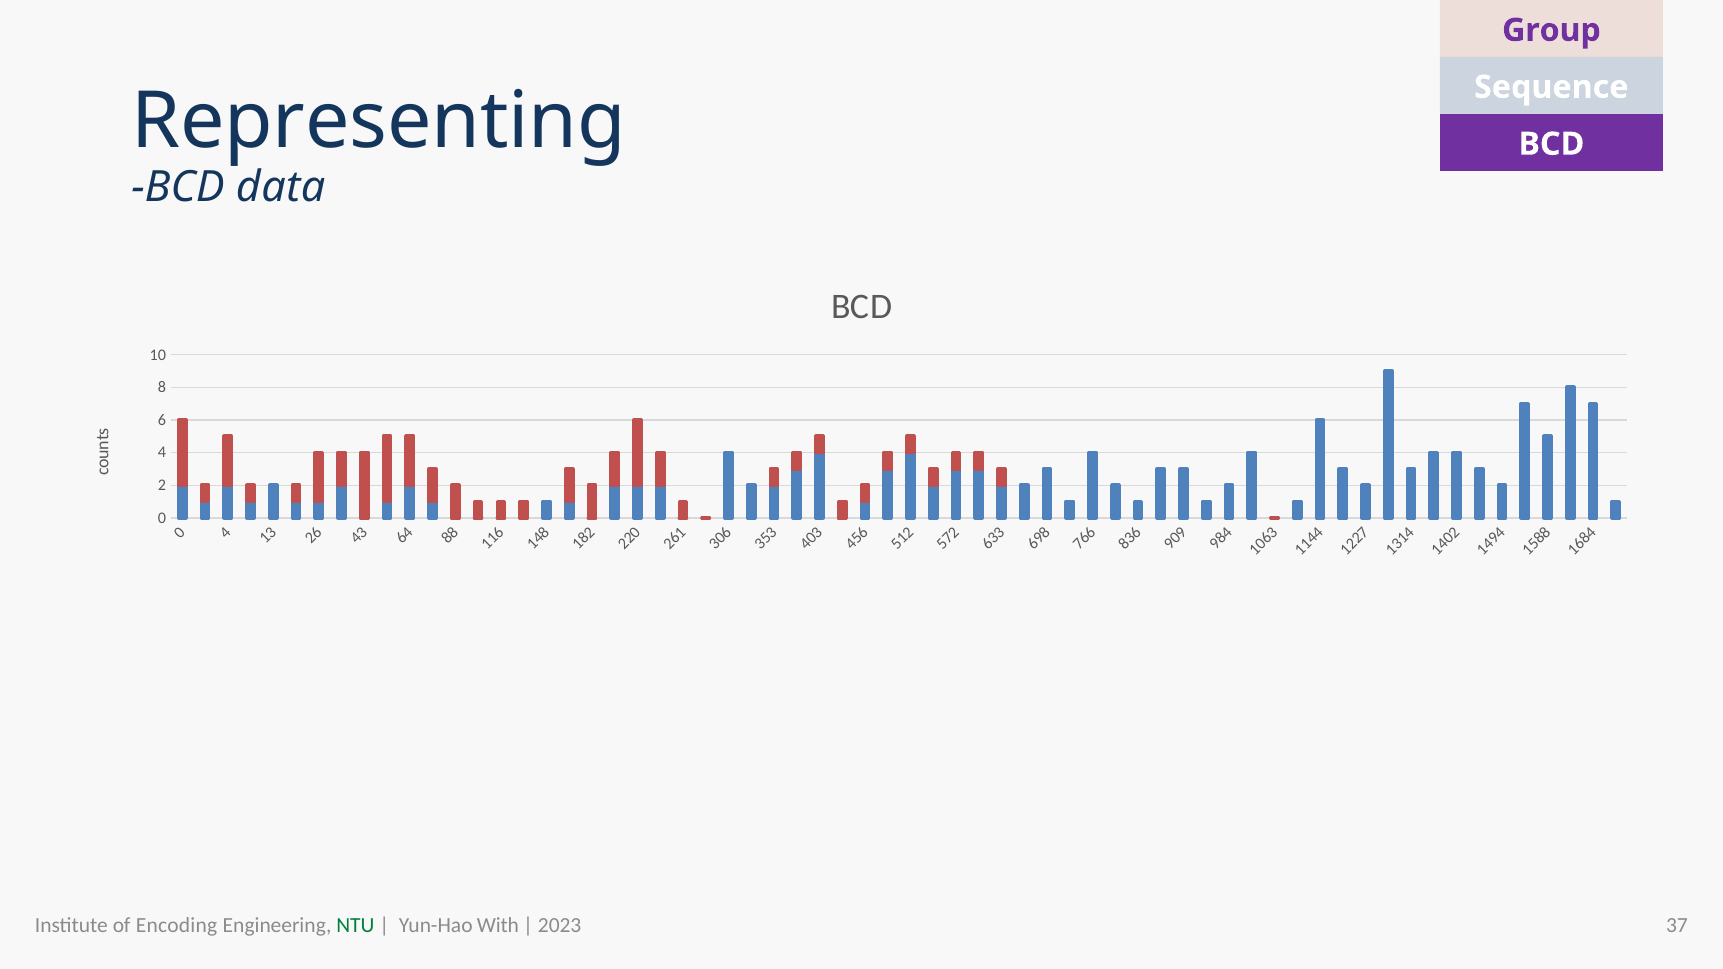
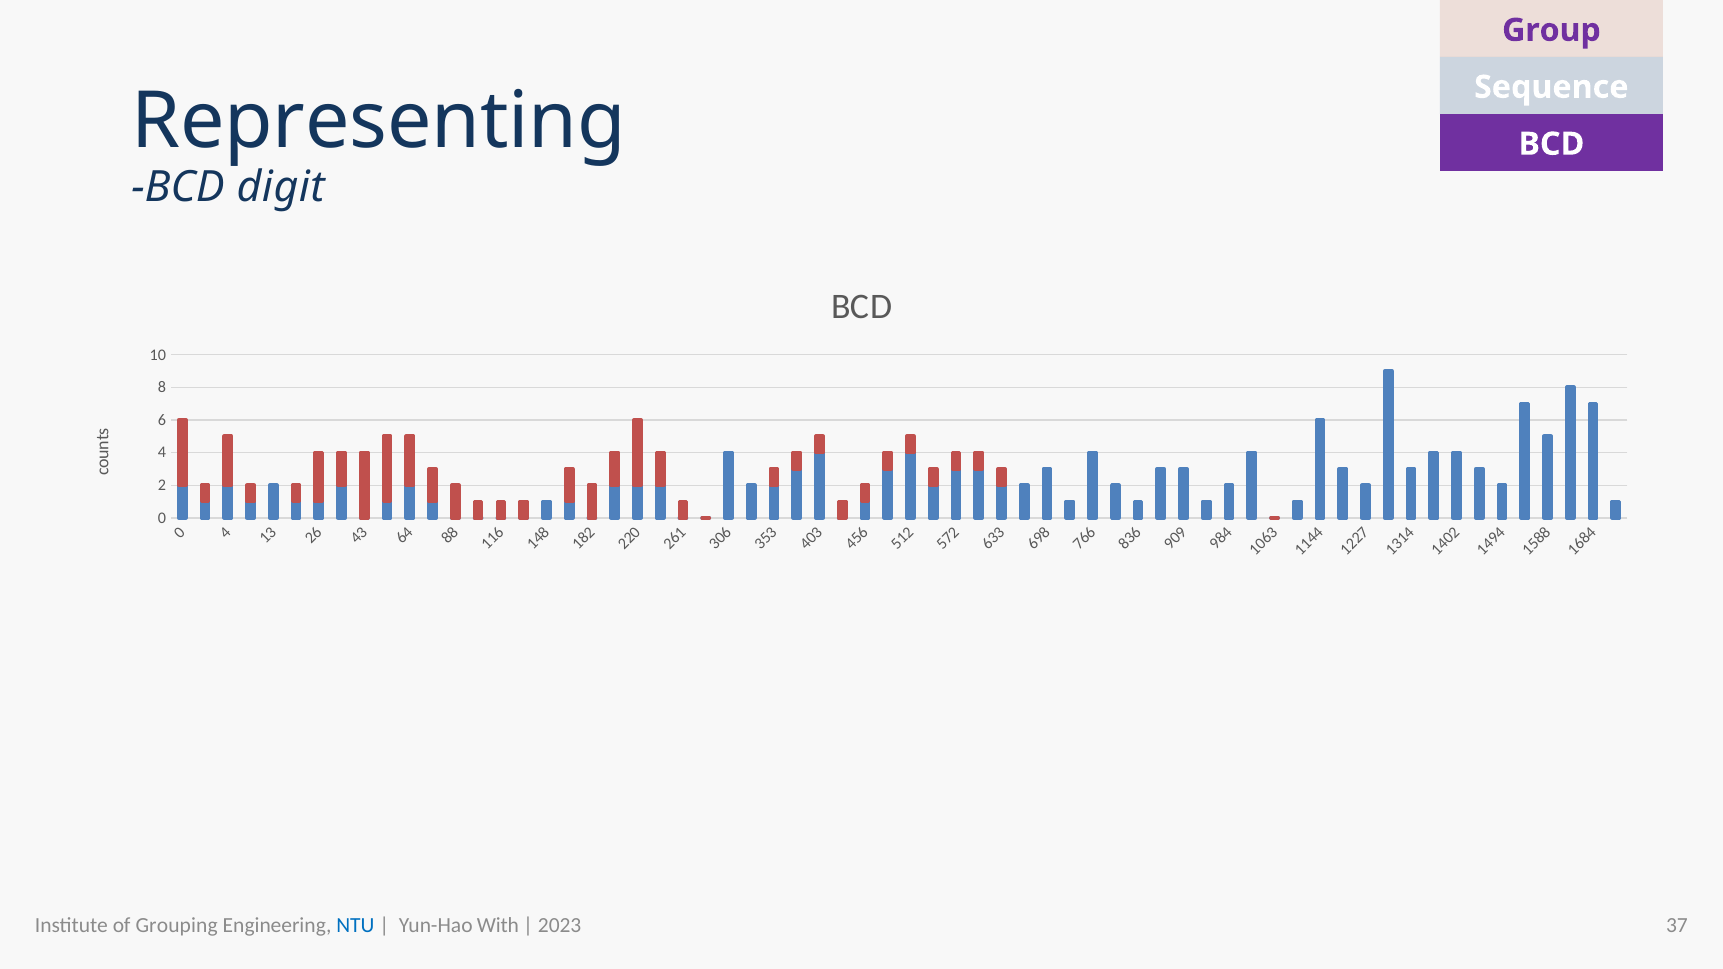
data: data -> digit (281, 188)
Encoding: Encoding -> Grouping (177, 926)
NTU colour: green -> blue (355, 926)
